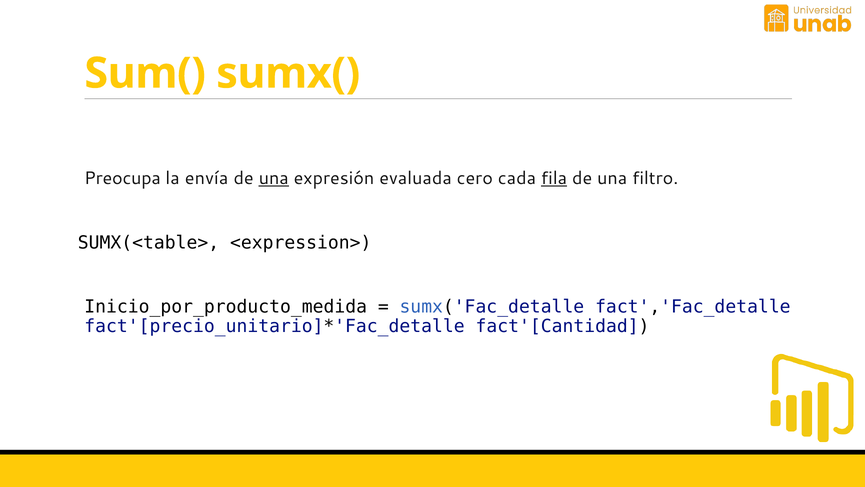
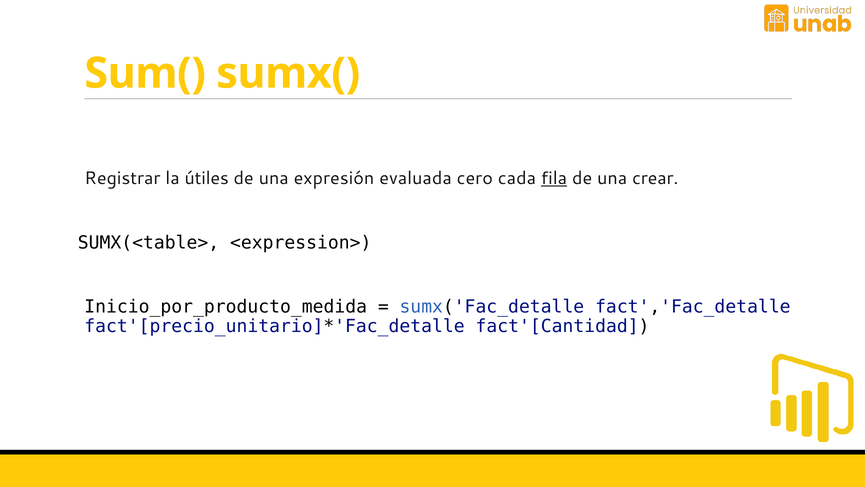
Preocupa: Preocupa -> Registrar (122, 178)
envía: envía -> útiles (207, 178)
una underline: present -> none (274, 178)
filtro: filtro -> crear (655, 178)
